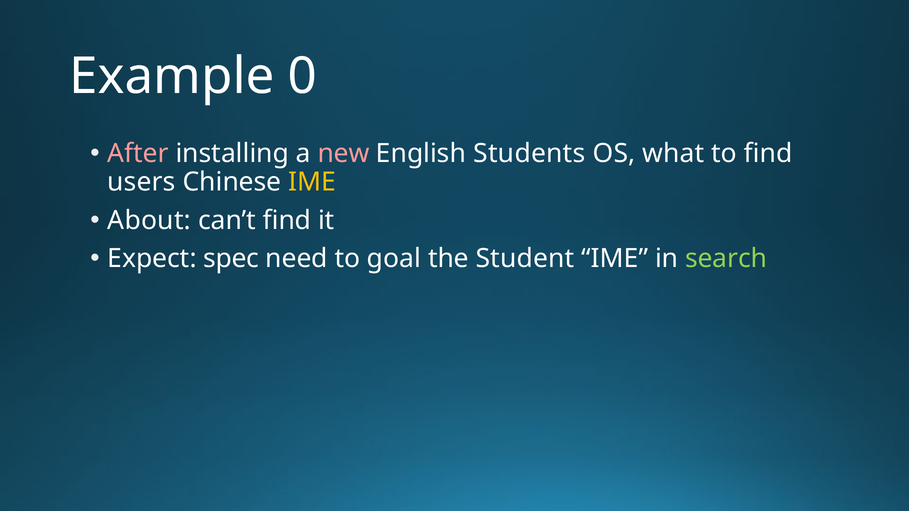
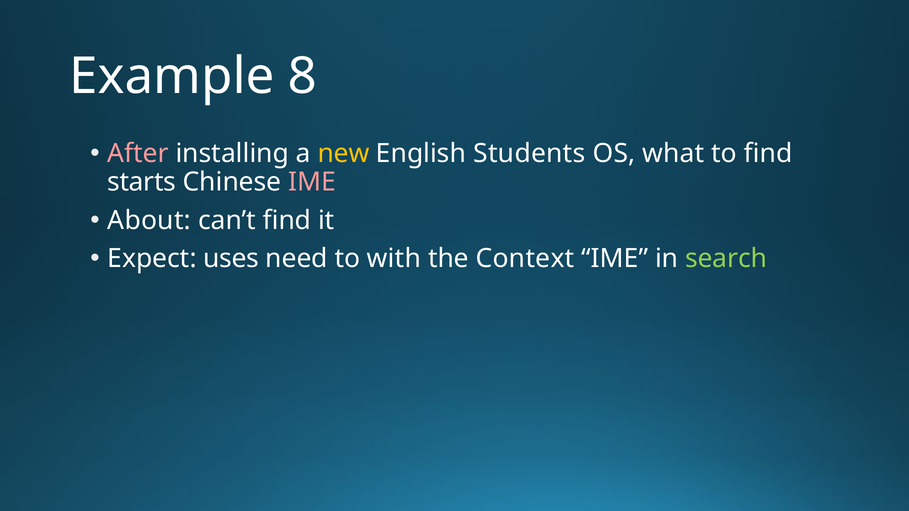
0: 0 -> 8 (303, 76)
new colour: pink -> yellow (343, 154)
users: users -> starts (142, 182)
IME colour: yellow -> pink (312, 182)
spec: spec -> uses (231, 259)
goal: goal -> with (394, 259)
Student: Student -> Context (525, 259)
